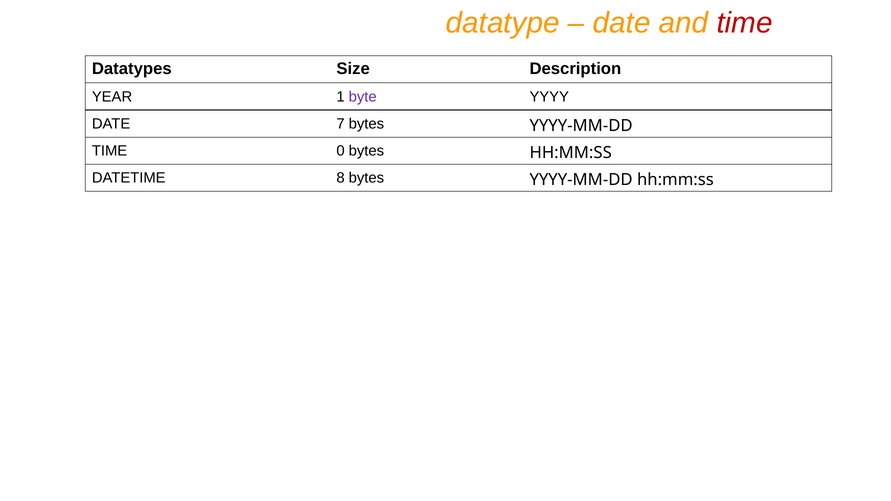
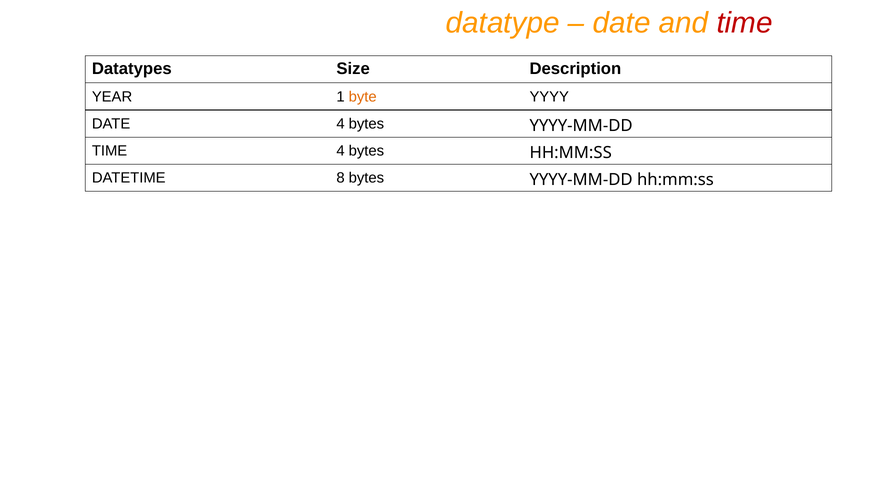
byte colour: purple -> orange (363, 97)
DATE 7: 7 -> 4 (341, 124)
TIME 0: 0 -> 4 (341, 151)
